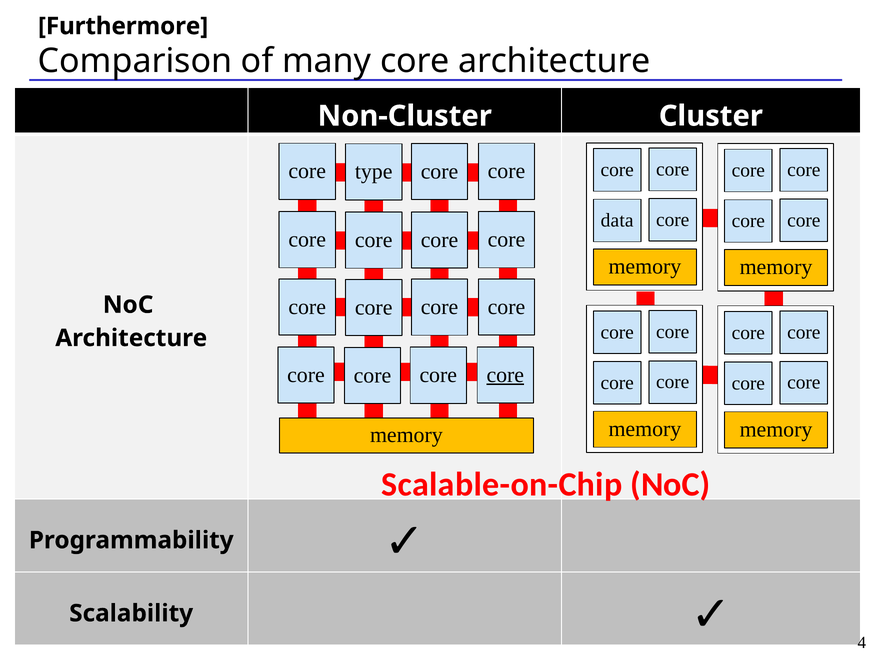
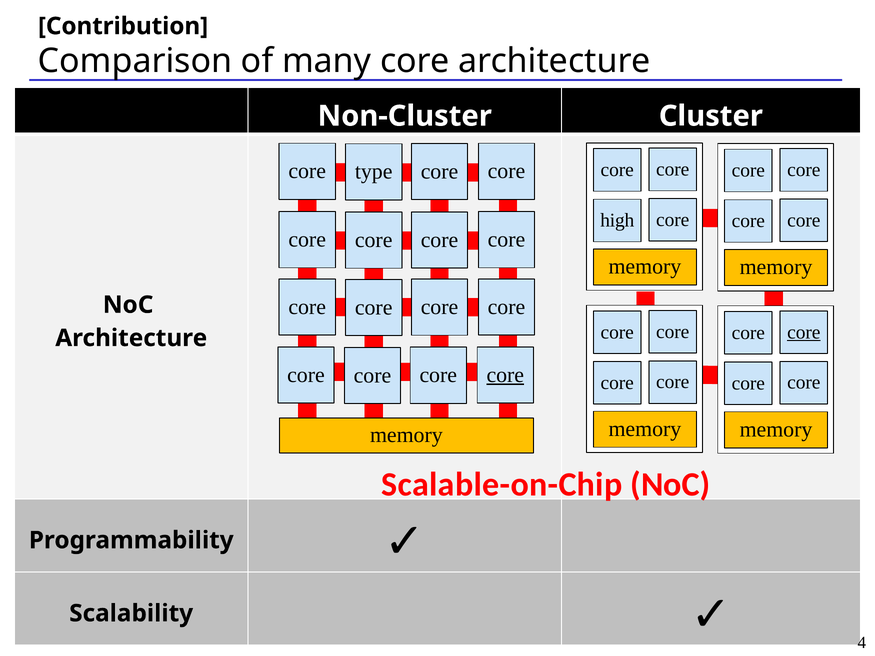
Furthermore: Furthermore -> Contribution (123, 26)
data: data -> high (617, 220)
core underline: none -> present (804, 332)
